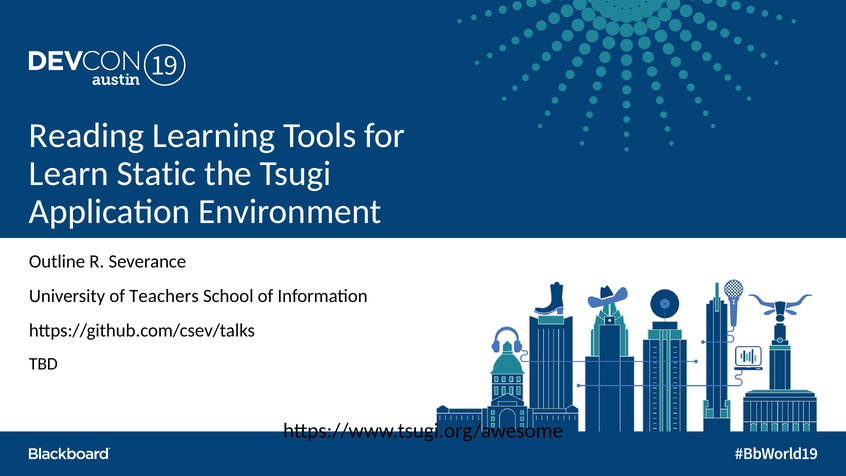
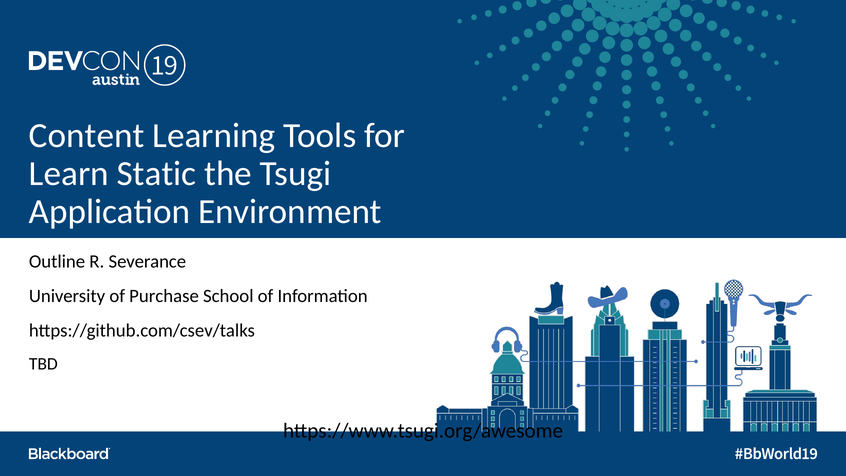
Reading: Reading -> Content (87, 135)
Teachers: Teachers -> Purchase (164, 296)
